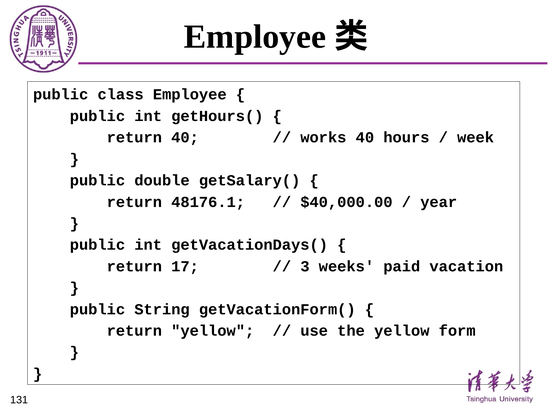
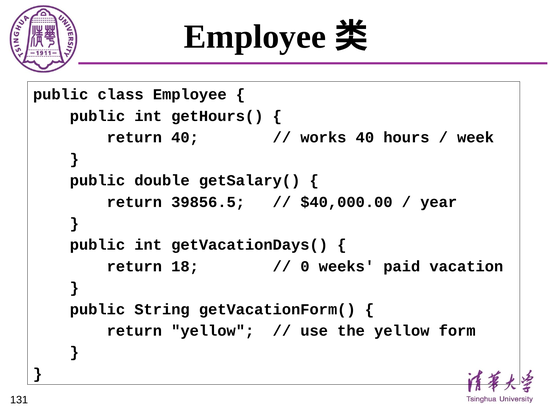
48176.1: 48176.1 -> 39856.5 (208, 202)
17: 17 -> 18 (185, 266)
3: 3 -> 0 (305, 266)
